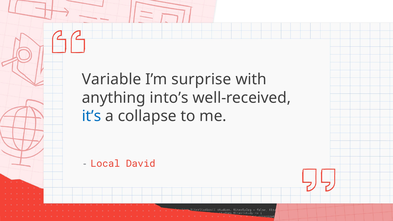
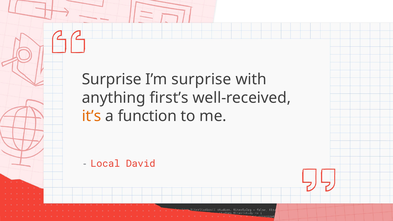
Variable: Variable -> Surprise (112, 79)
into’s: into’s -> first’s (169, 98)
it’s colour: blue -> orange (92, 116)
collapse: collapse -> function (147, 116)
